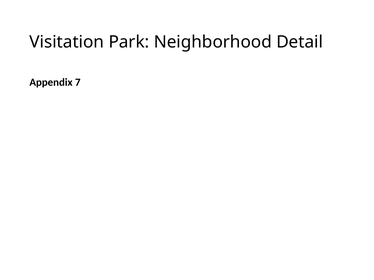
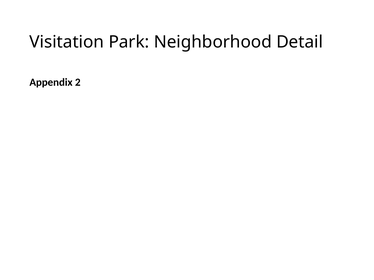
7: 7 -> 2 (78, 82)
